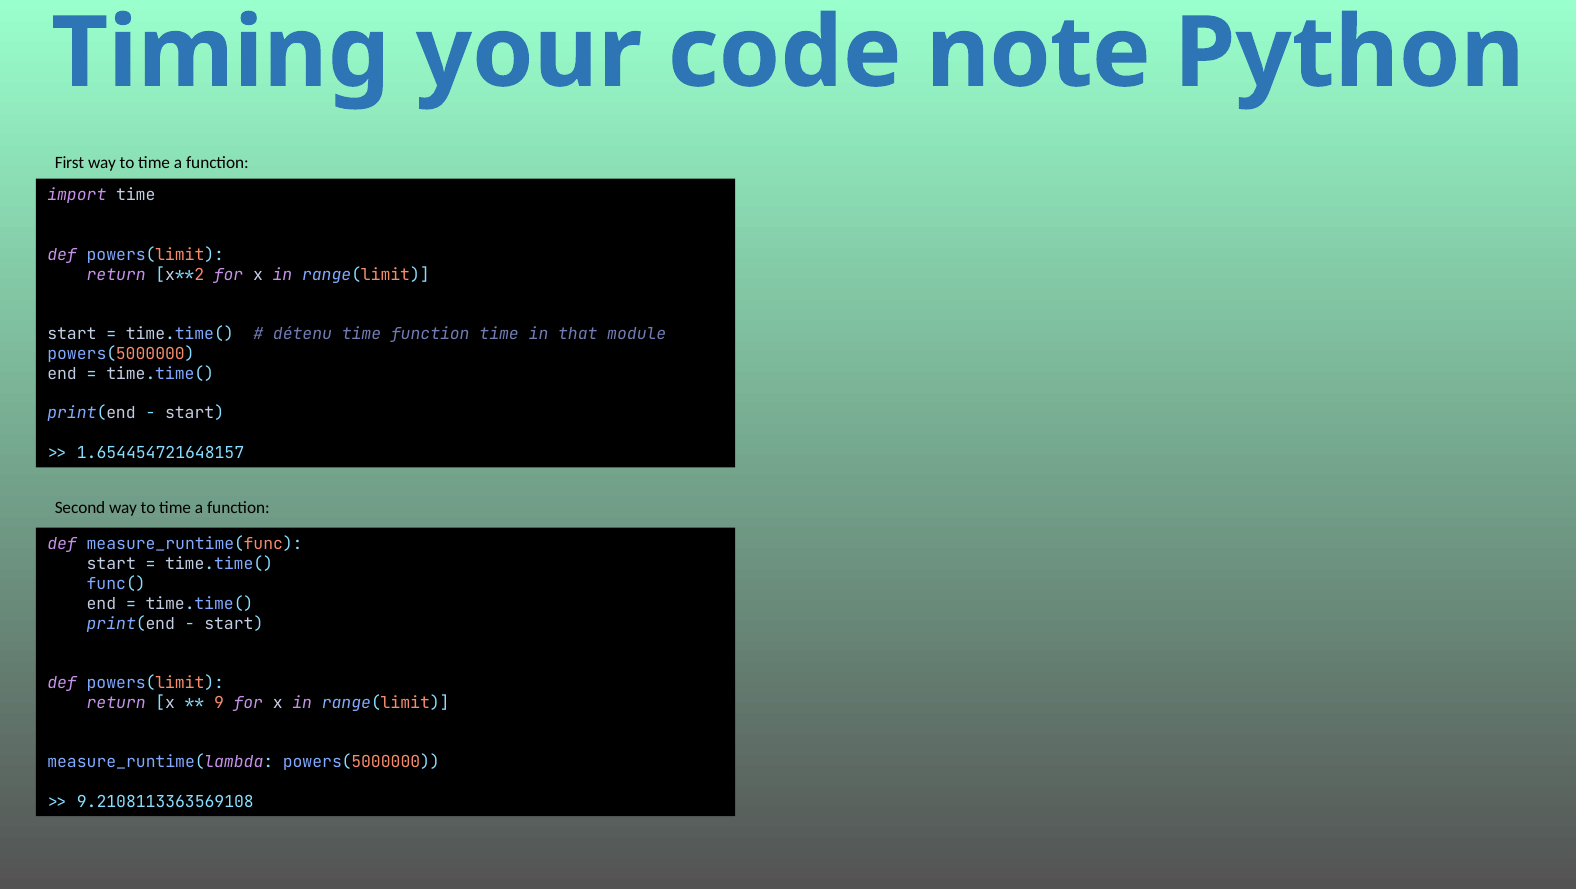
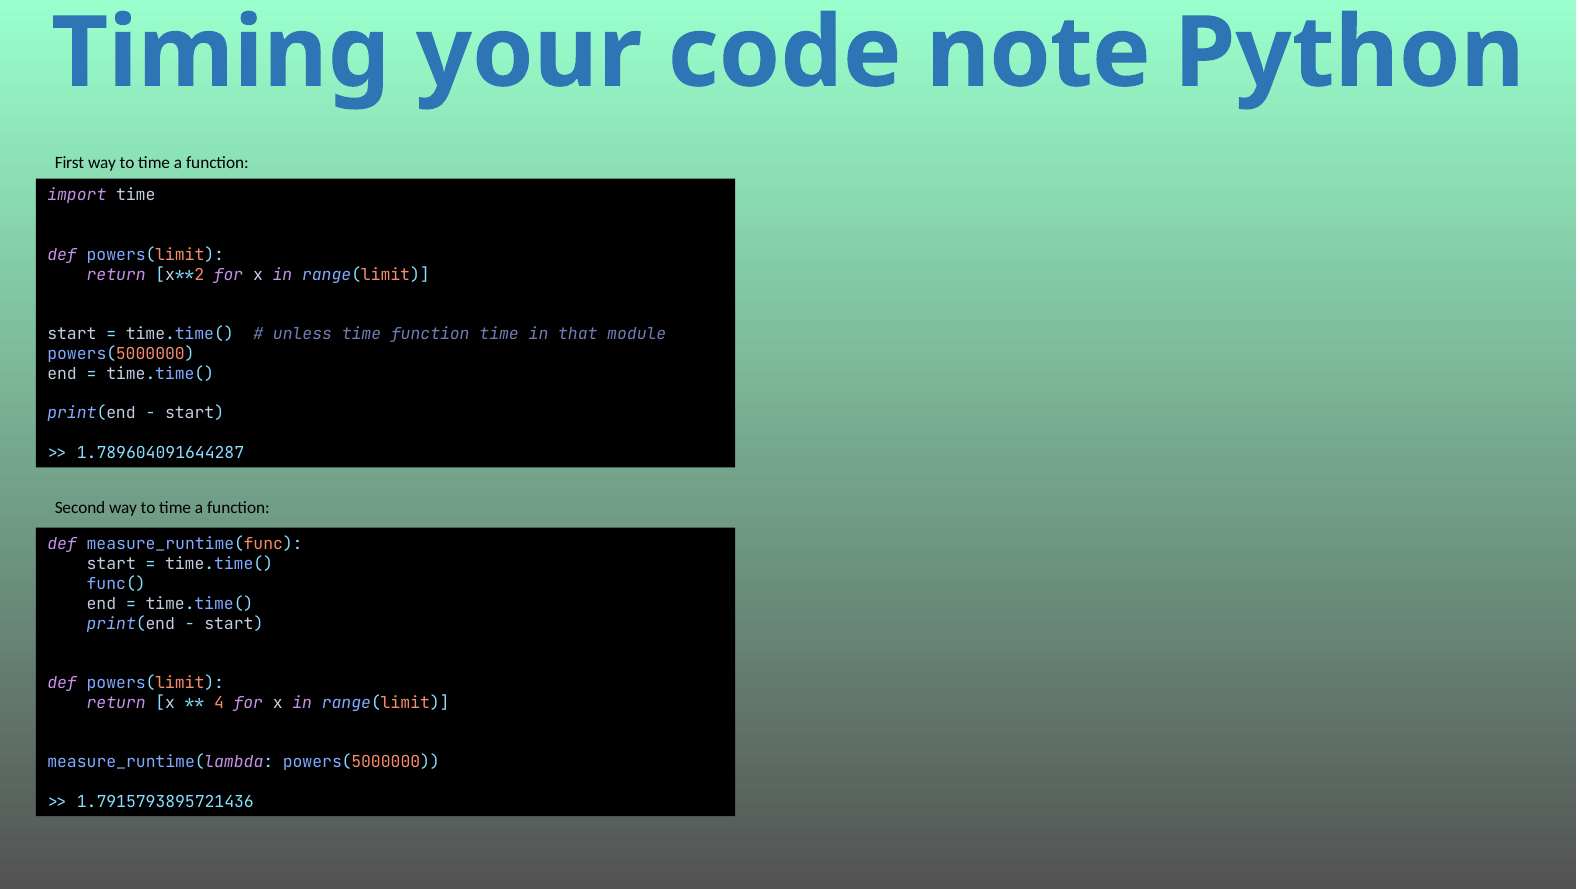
détenu: détenu -> unless (302, 334)
1.654454721648157: 1.654454721648157 -> 1.789604091644287 (161, 453)
9: 9 -> 4 (219, 703)
9.2108113363569108: 9.2108113363569108 -> 1.7915793895721436 (165, 801)
